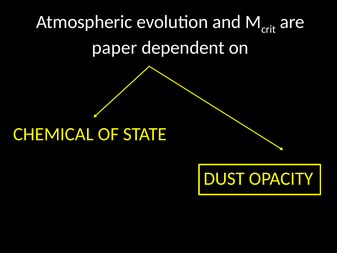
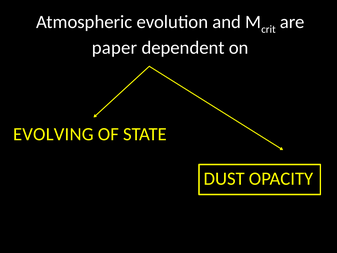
CHEMICAL: CHEMICAL -> EVOLVING (53, 134)
